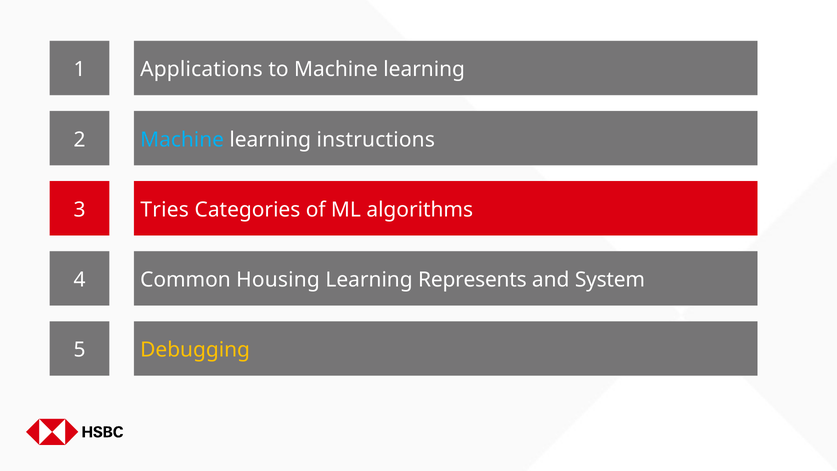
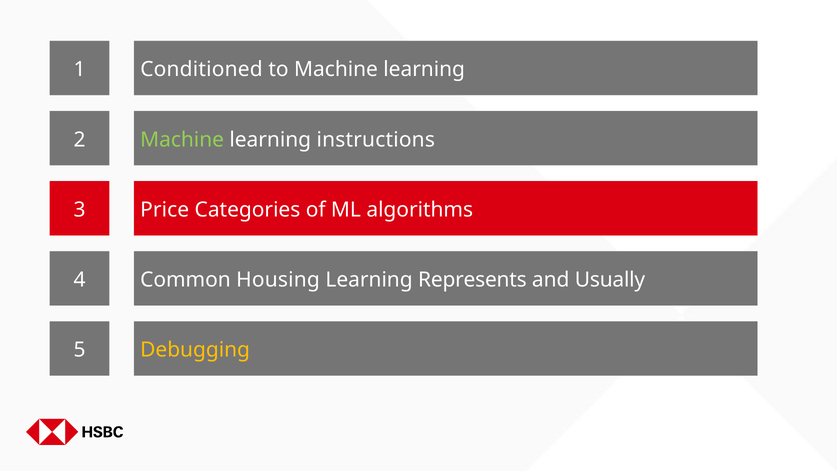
Applications: Applications -> Conditioned (201, 69)
Machine colour: light blue -> light green (182, 140)
Tries: Tries -> Price (165, 210)
System: System -> Usually (610, 280)
